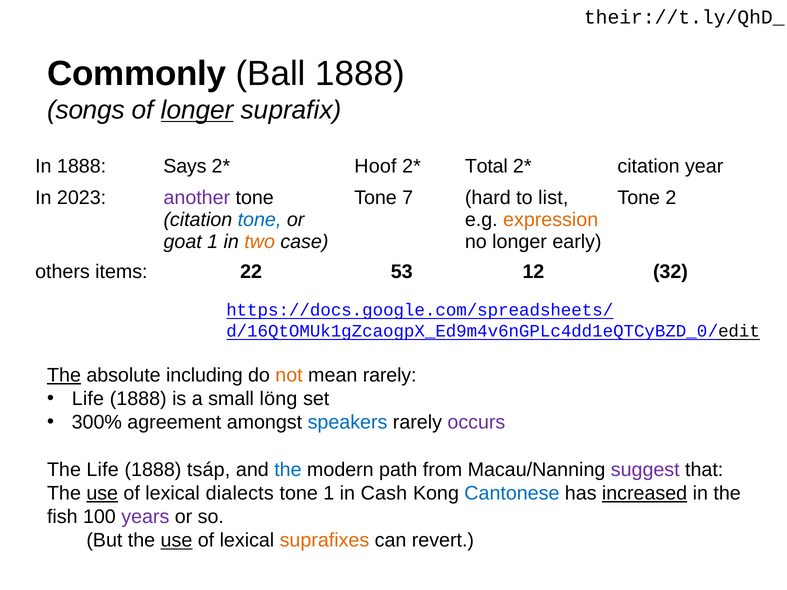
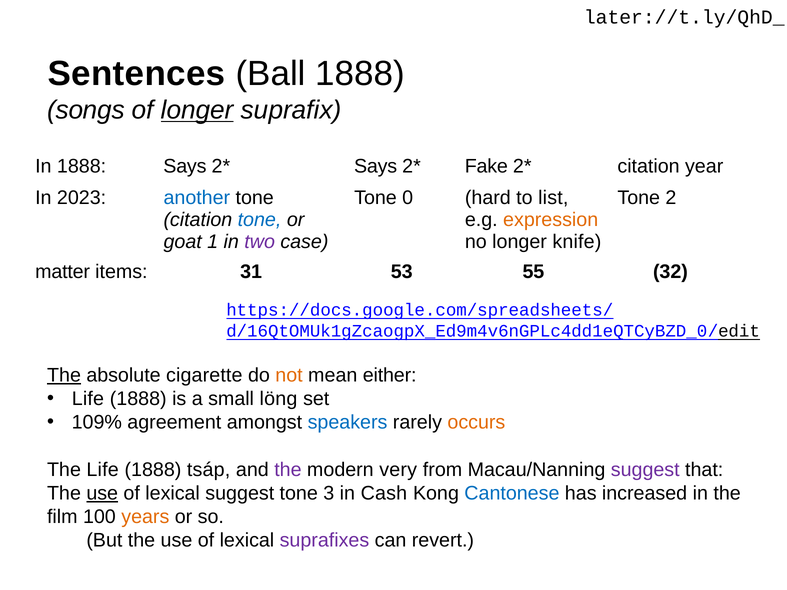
their://t.ly/QhD_: their://t.ly/QhD_ -> later://t.ly/QhD_ (684, 17)
Commonly: Commonly -> Sentences (136, 74)
Hoof: Hoof -> Says (376, 166)
Total: Total -> Fake (486, 166)
another colour: purple -> blue (197, 198)
7: 7 -> 0 (408, 198)
two colour: orange -> purple (260, 242)
early: early -> knife (577, 242)
others: others -> matter (63, 272)
22: 22 -> 31 (251, 272)
12: 12 -> 55 (533, 272)
including: including -> cigarette (204, 375)
mean rarely: rarely -> either (390, 375)
300%: 300% -> 109% (97, 423)
occurs colour: purple -> orange (476, 423)
the colour: blue -> purple (288, 470)
path: path -> very (398, 470)
lexical dialects: dialects -> suggest (240, 493)
tone 1: 1 -> 3 (329, 493)
increased underline: present -> none (645, 493)
fish: fish -> film (62, 517)
years colour: purple -> orange (145, 517)
use underline: present -> none (176, 541)
suprafixes colour: orange -> purple (324, 541)
